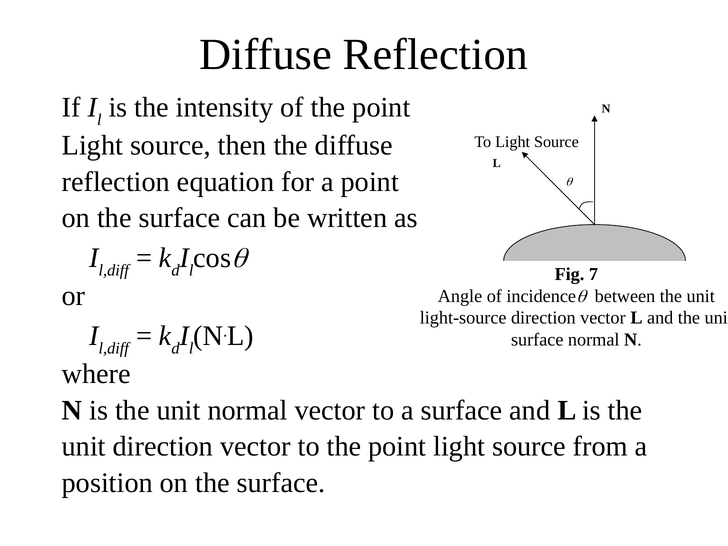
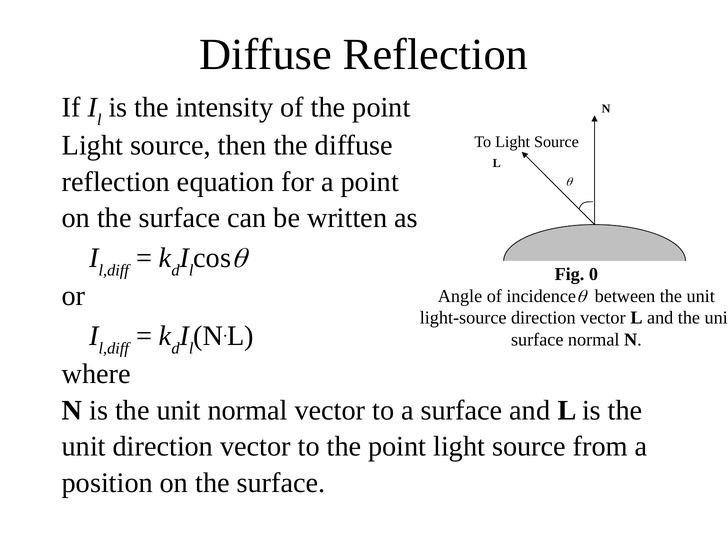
7: 7 -> 0 (593, 274)
